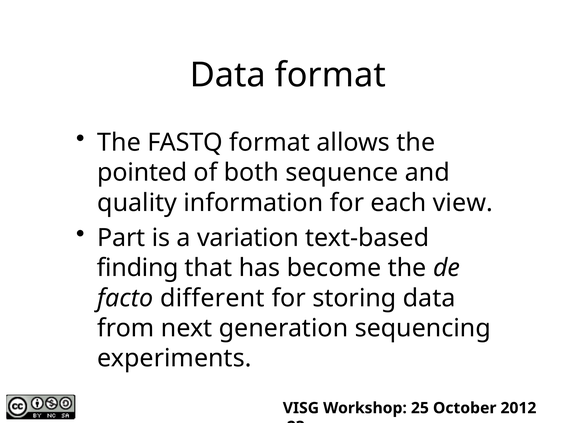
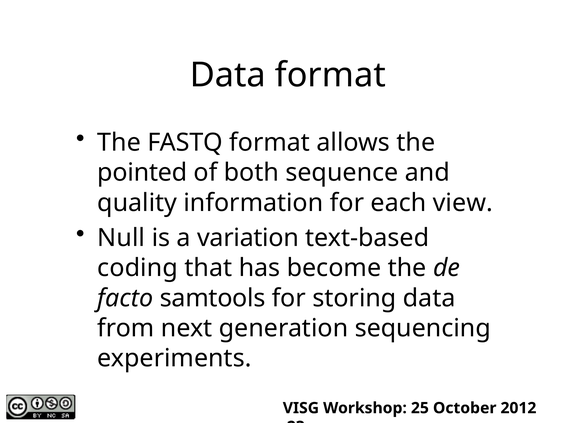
Part: Part -> Null (121, 238)
finding: finding -> coding (138, 268)
different: different -> samtools (213, 298)
